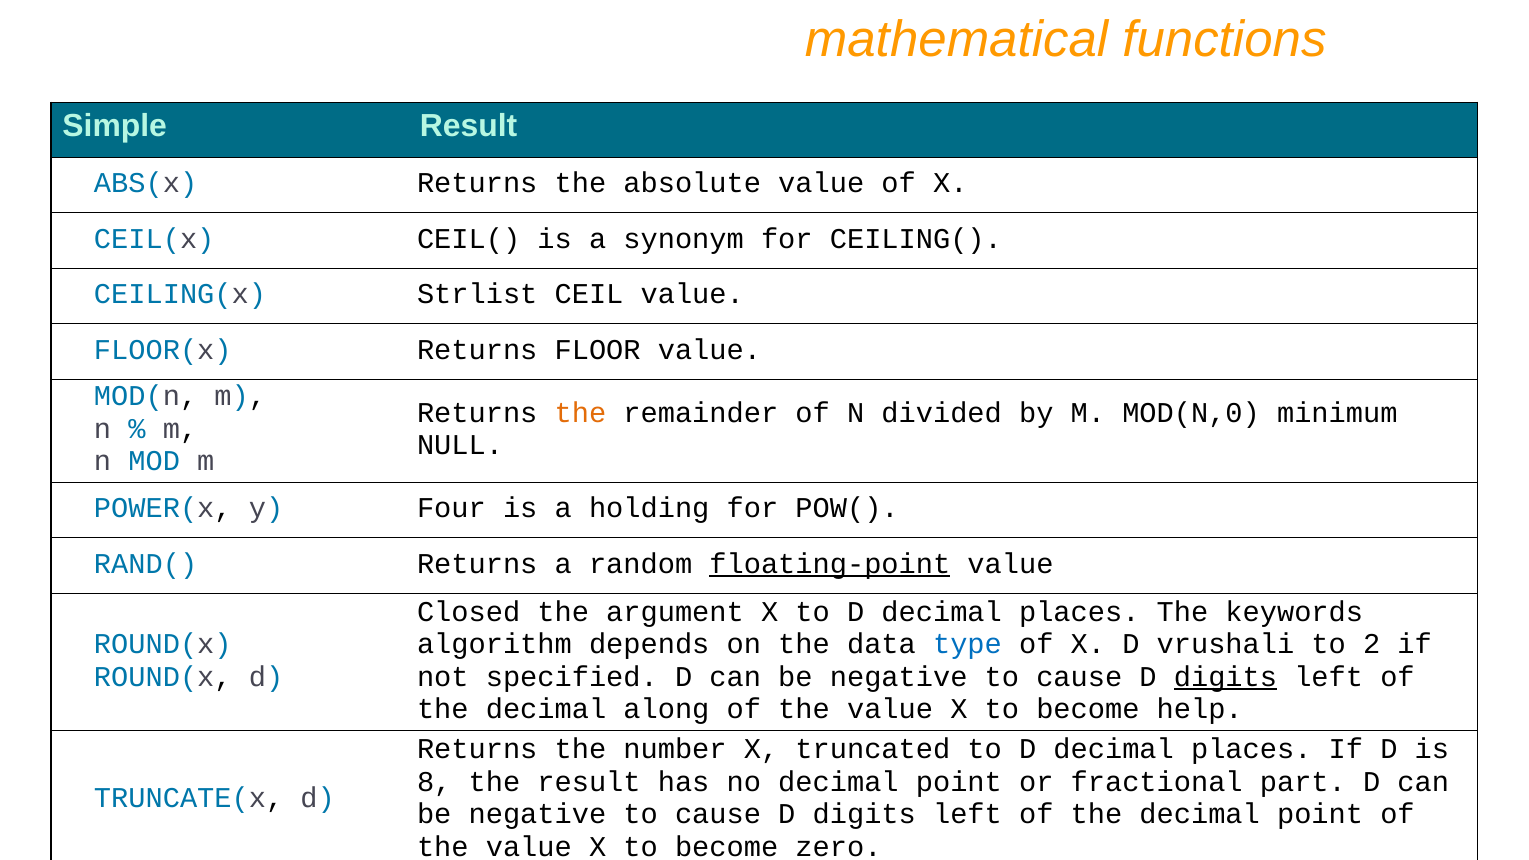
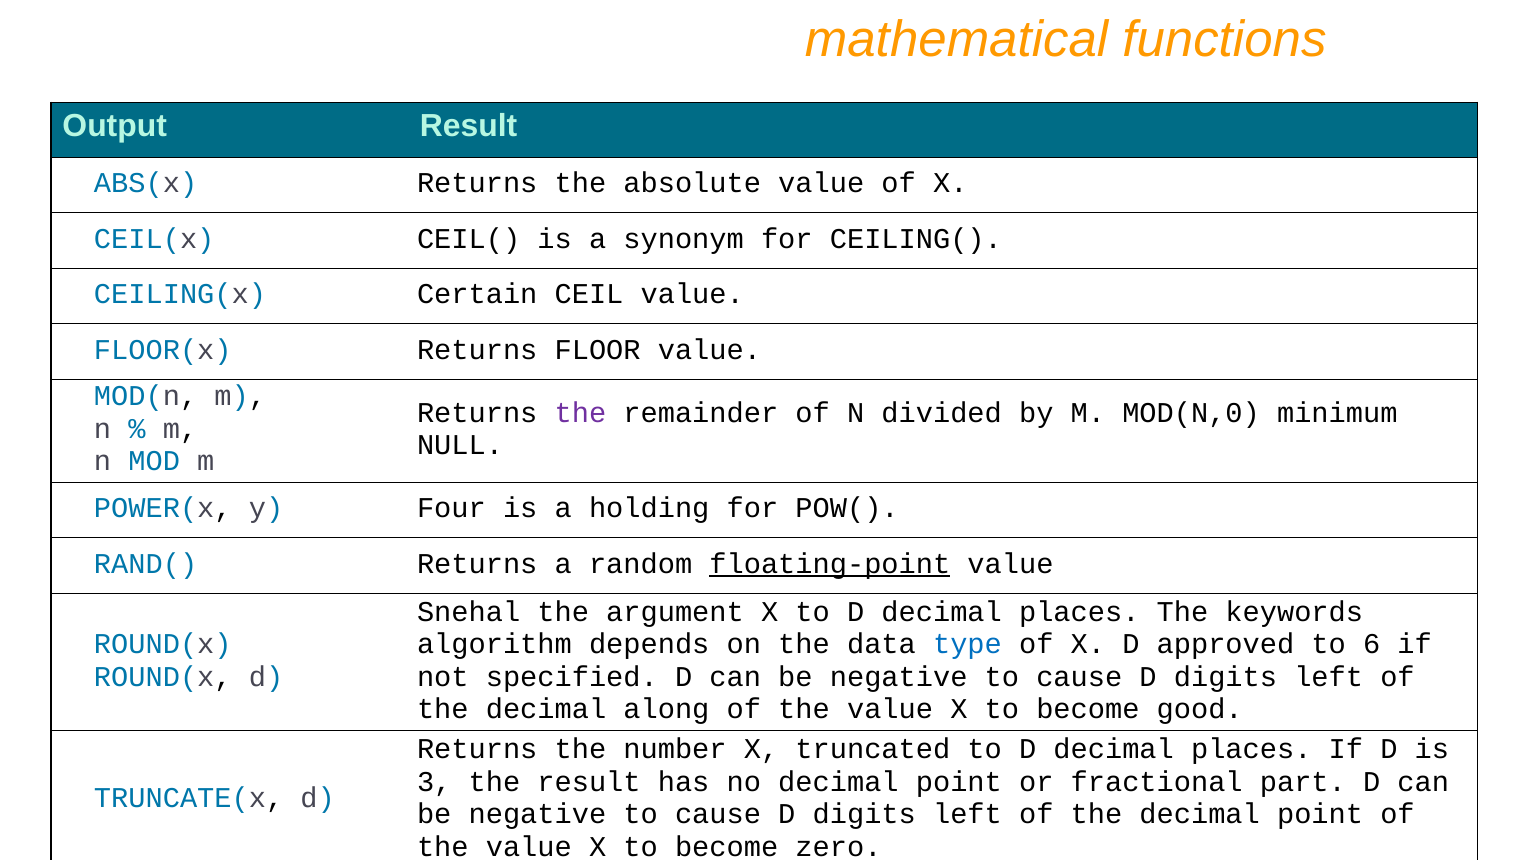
Simple: Simple -> Output (115, 126)
Strlist: Strlist -> Certain (477, 294)
the colour: orange -> purple (580, 413)
Closed: Closed -> Snehal (469, 612)
vrushali: vrushali -> approved (1225, 644)
2: 2 -> 6 (1372, 644)
digits underline: present -> none (1225, 677)
help: help -> good (1200, 709)
8: 8 -> 3 (434, 782)
